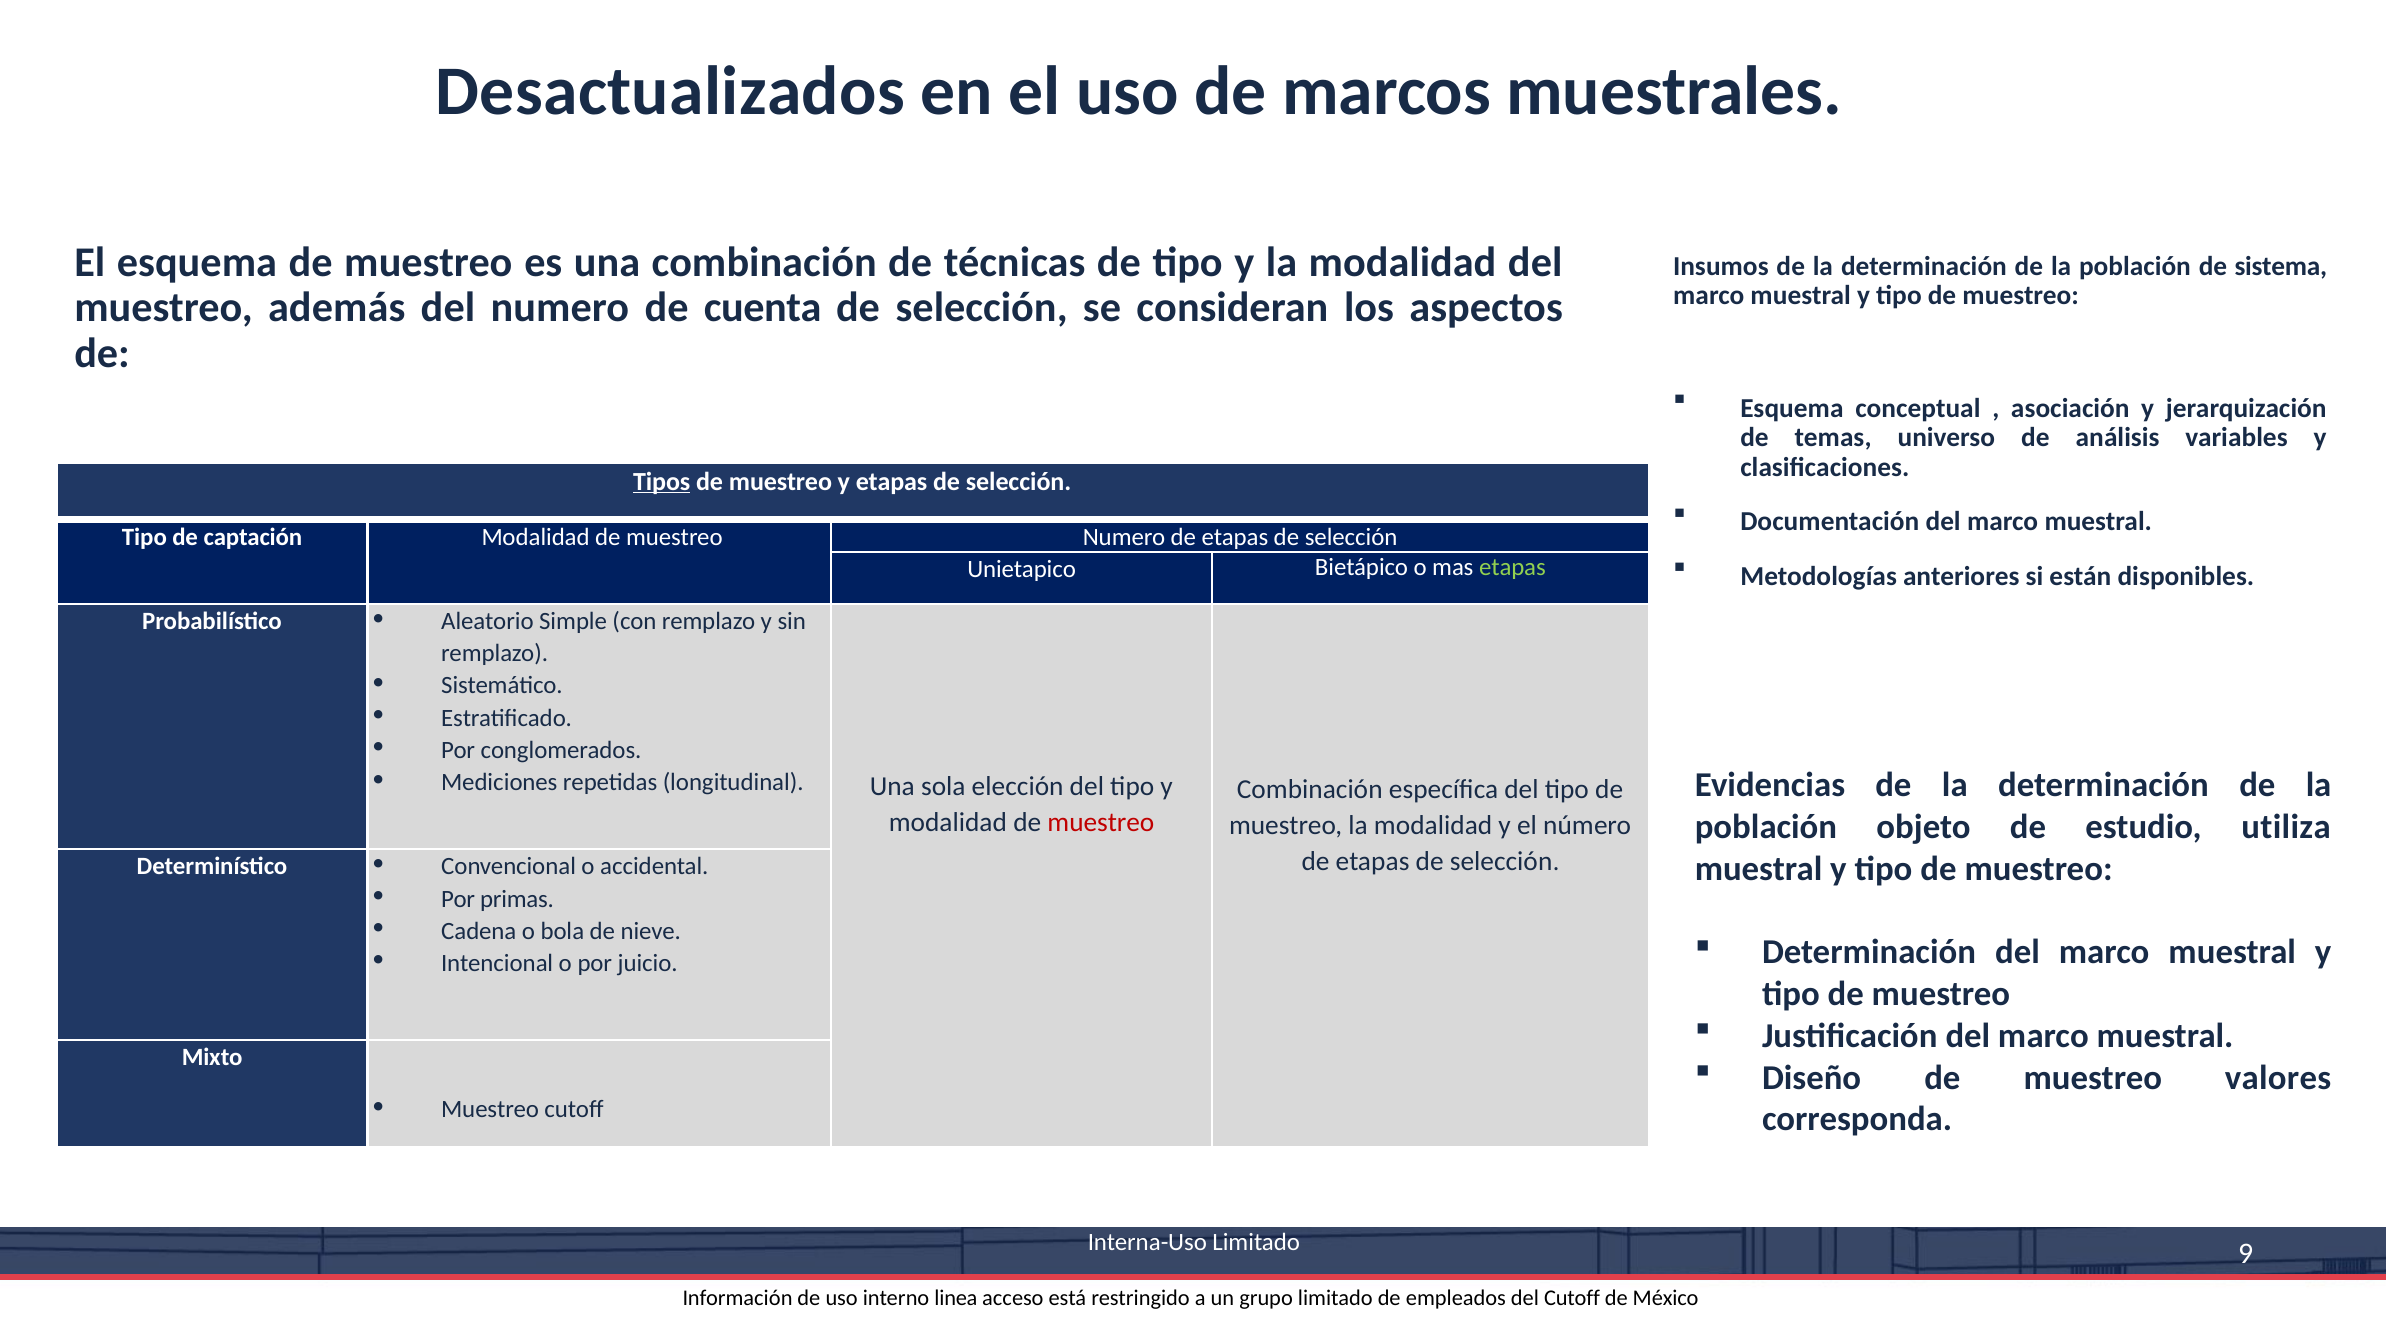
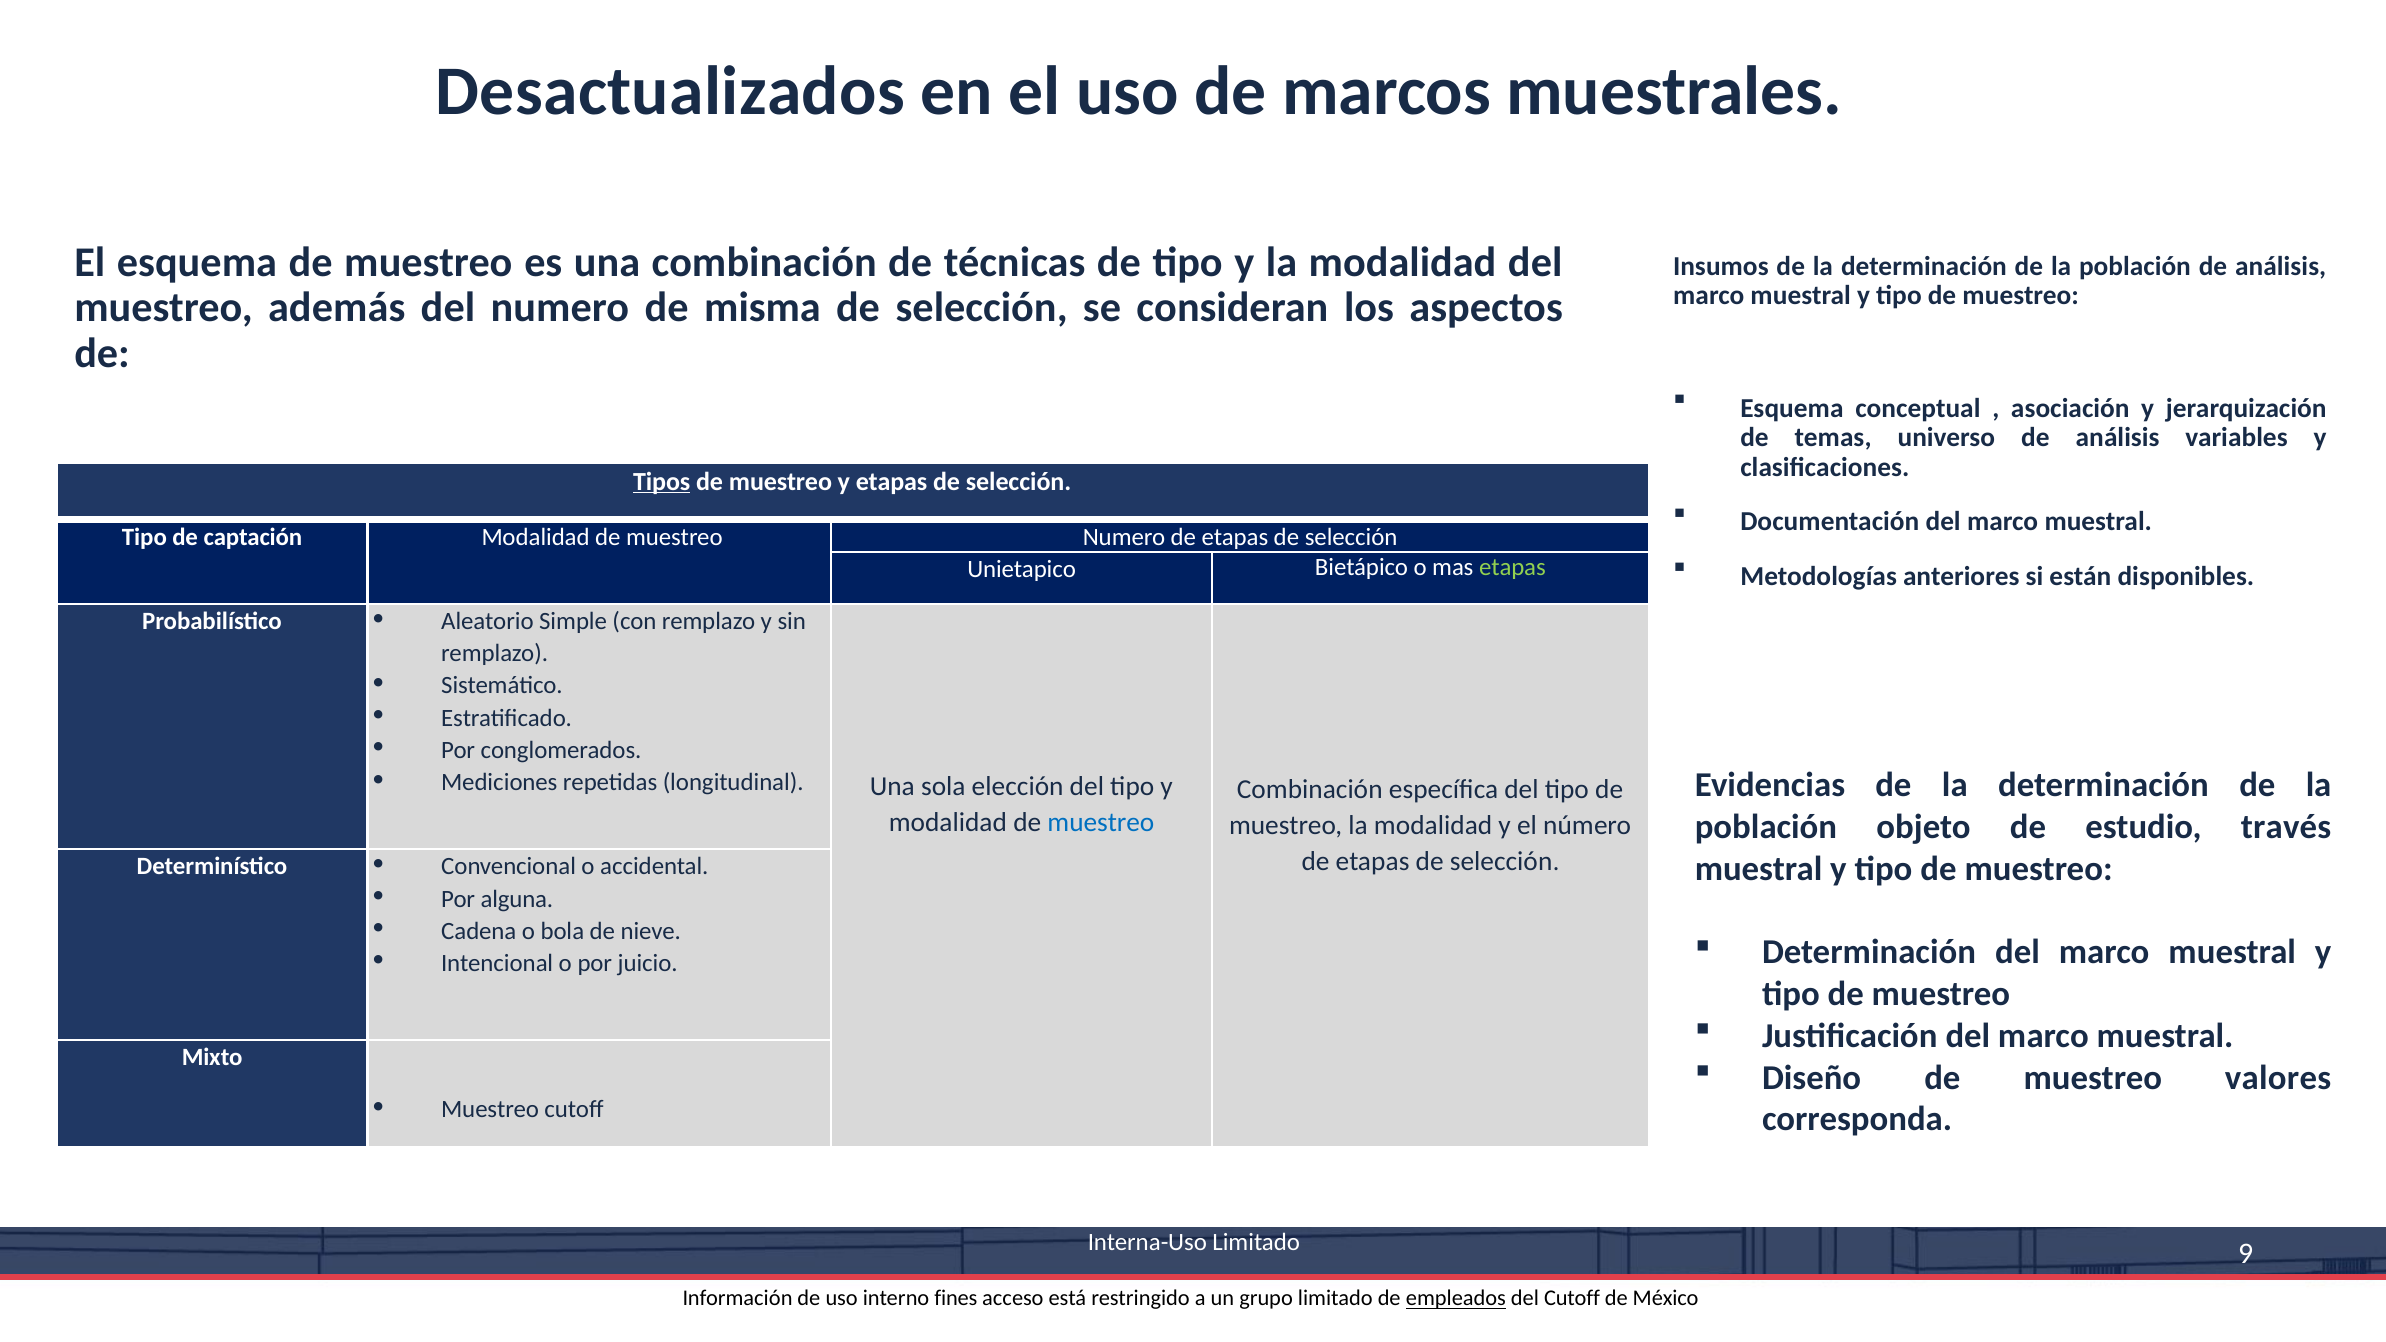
población de sistema: sistema -> análisis (2281, 266)
cuenta: cuenta -> misma (762, 308)
muestreo colour: red -> blue (1101, 823)
utiliza: utiliza -> través (2286, 827)
primas: primas -> alguna (517, 899)
linea: linea -> fines (956, 1299)
empleados underline: none -> present (1456, 1299)
